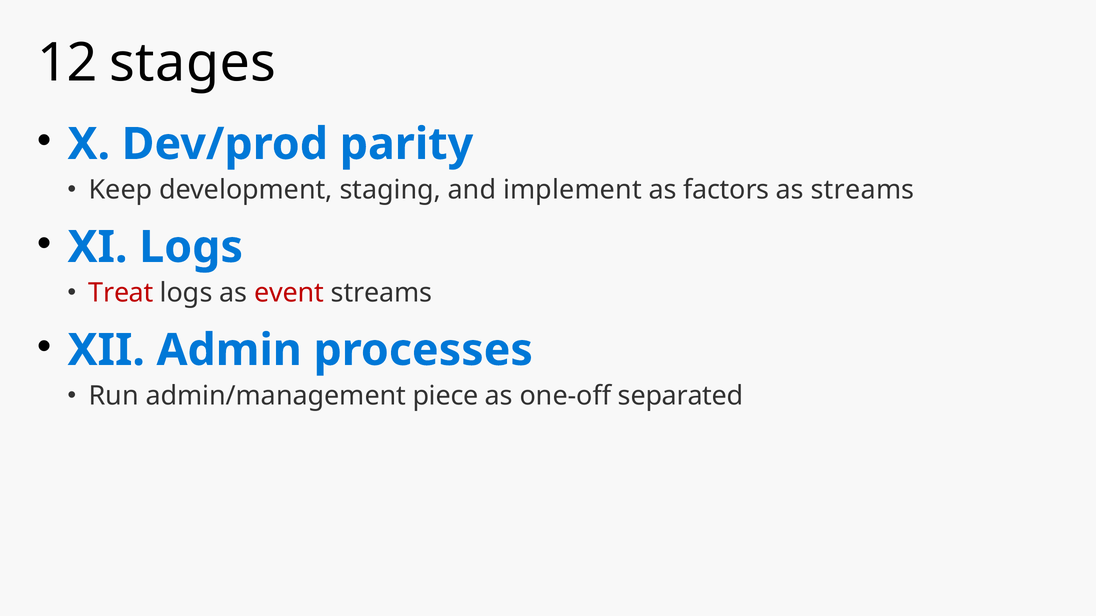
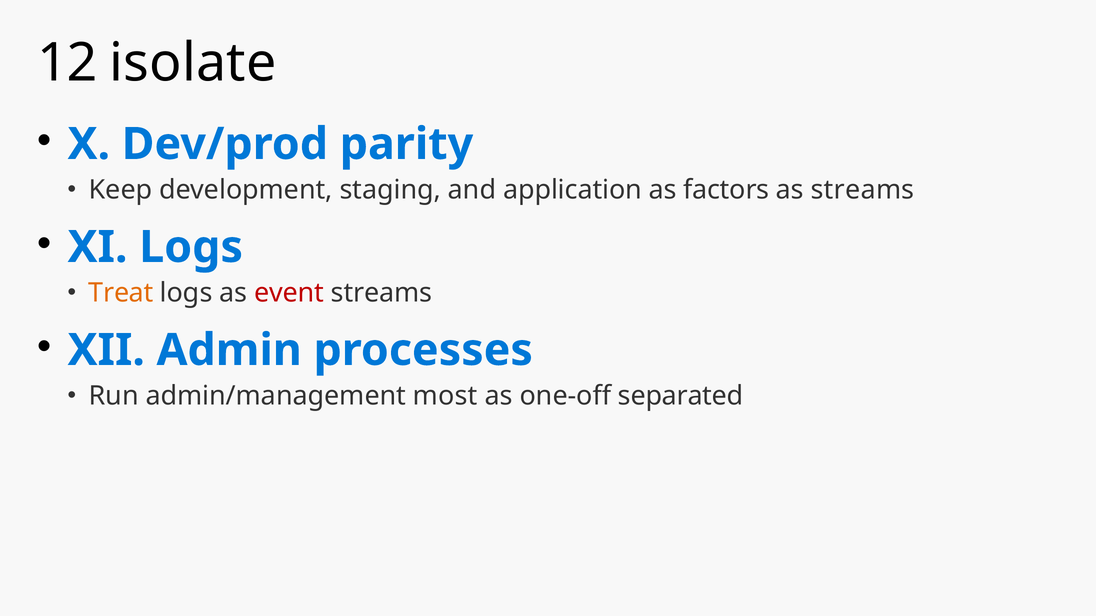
stages: stages -> isolate (193, 63)
implement: implement -> application (573, 190)
Treat colour: red -> orange (121, 293)
piece: piece -> most (445, 396)
